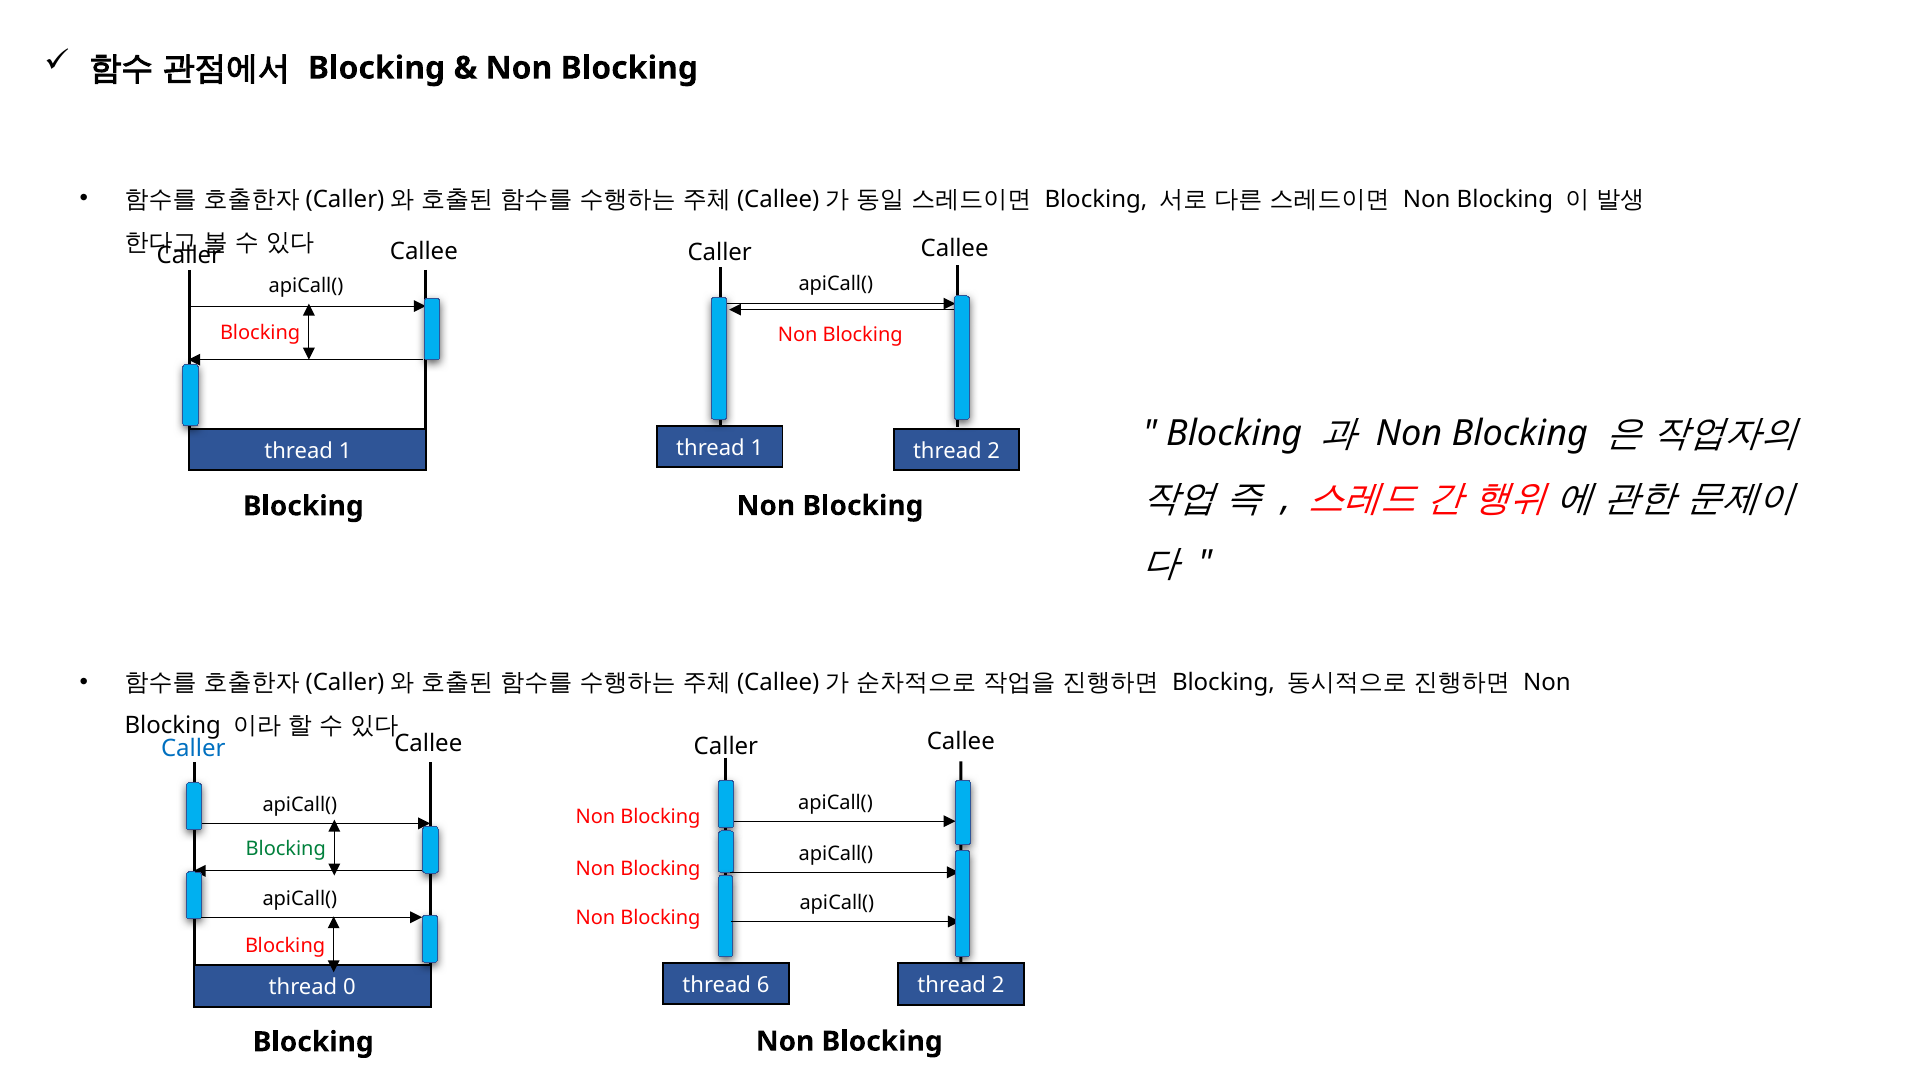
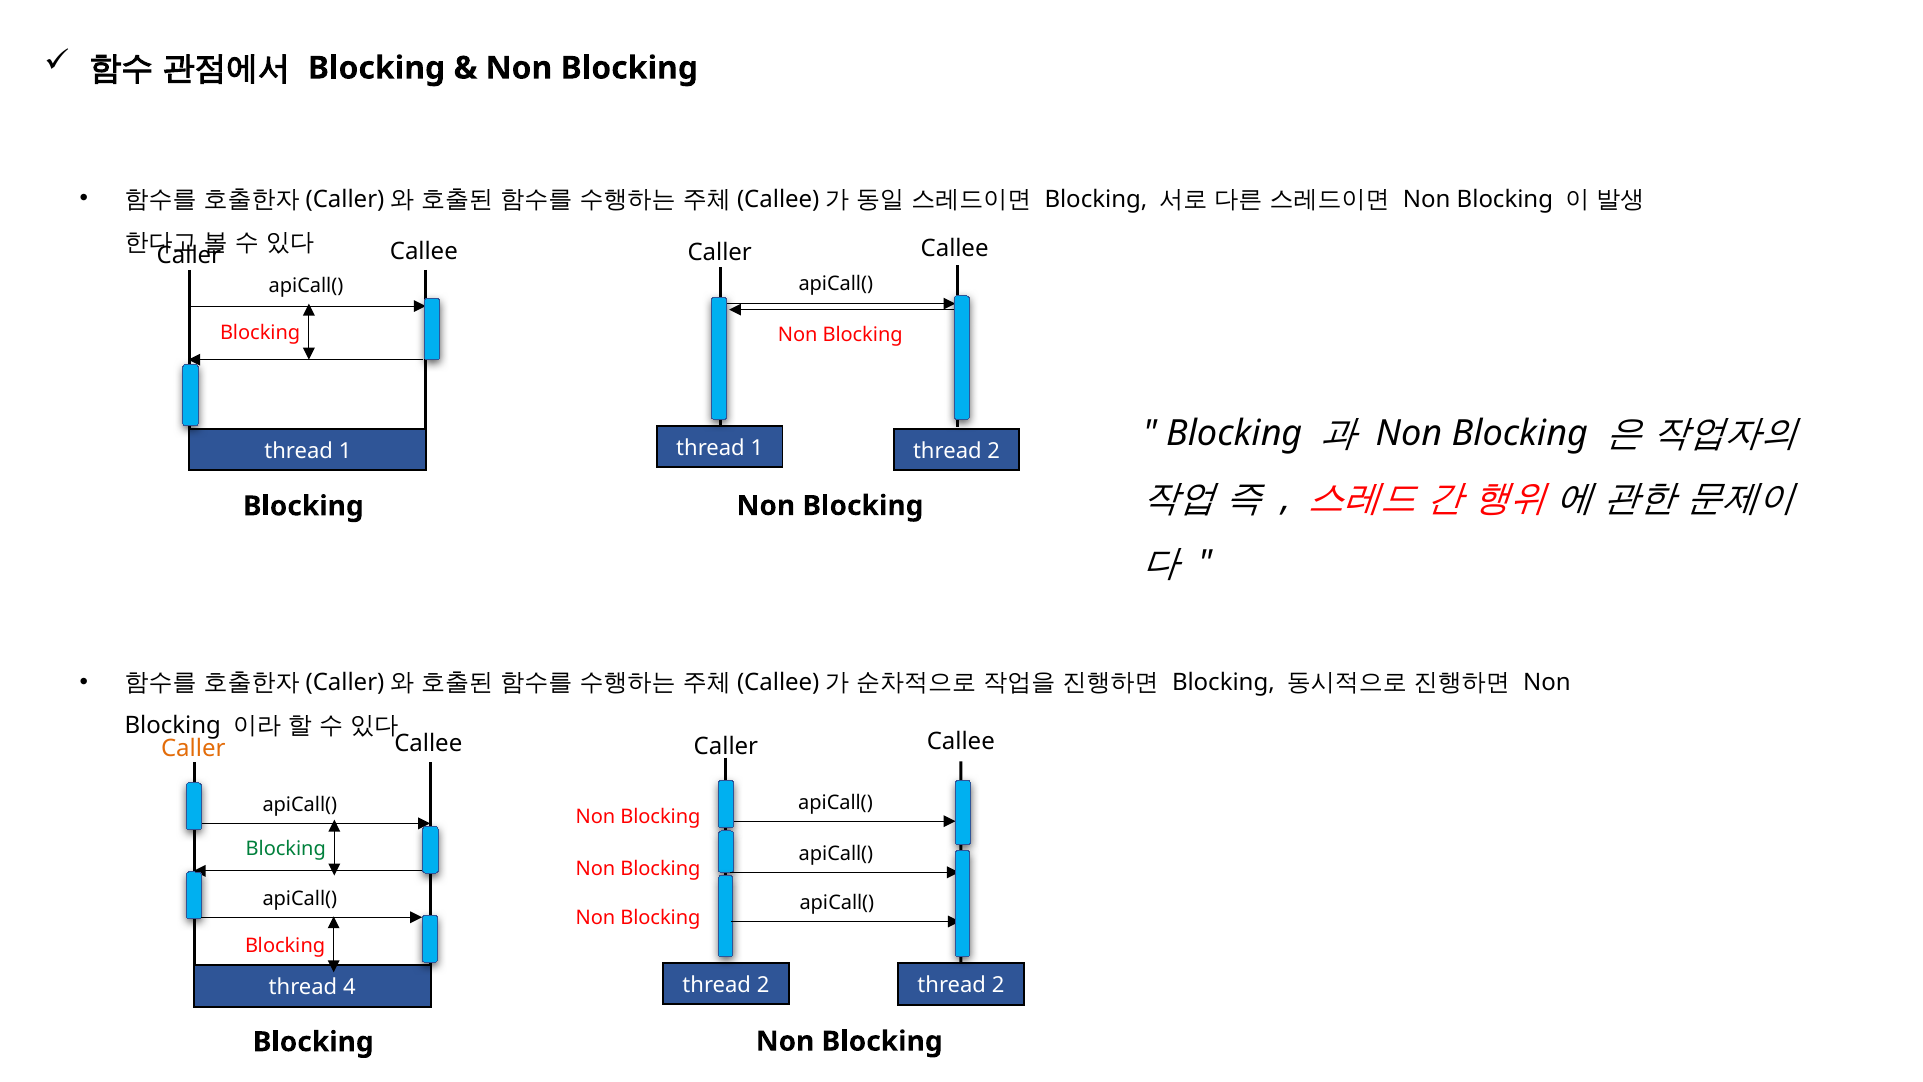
Caller colour: blue -> orange (193, 748)
6: 6 -> 2 (763, 985)
0: 0 -> 4 (349, 987)
